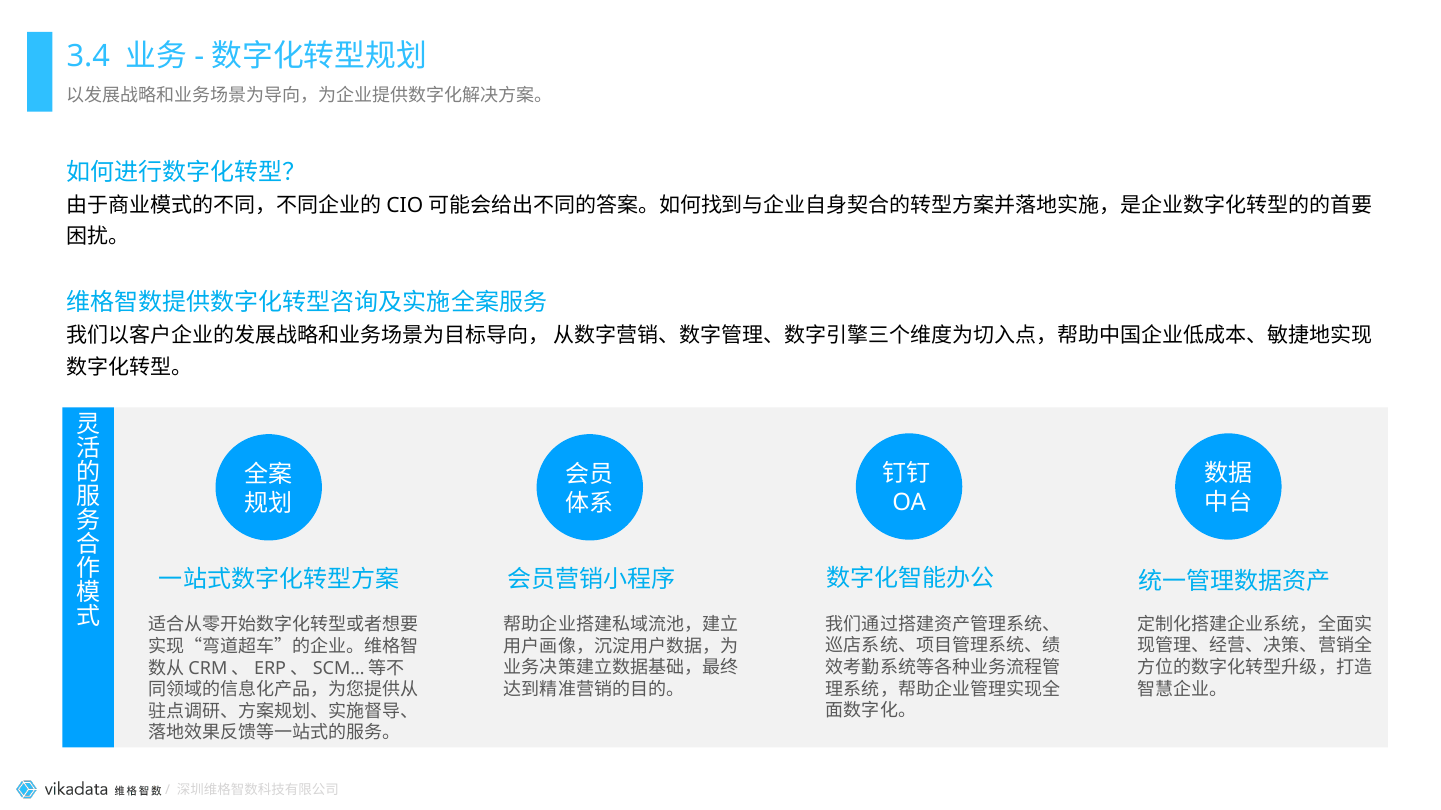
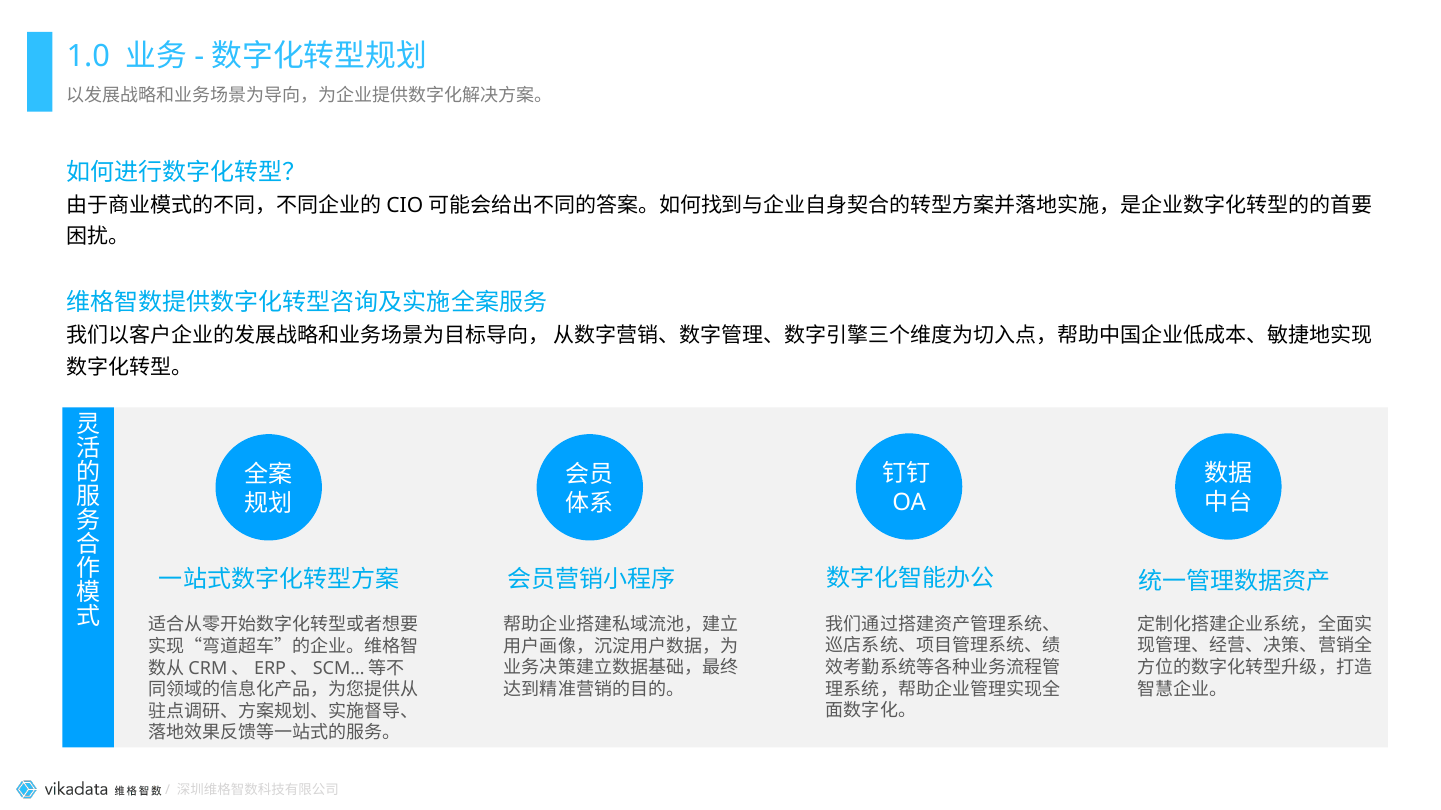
3.4: 3.4 -> 1.0 (88, 57)
